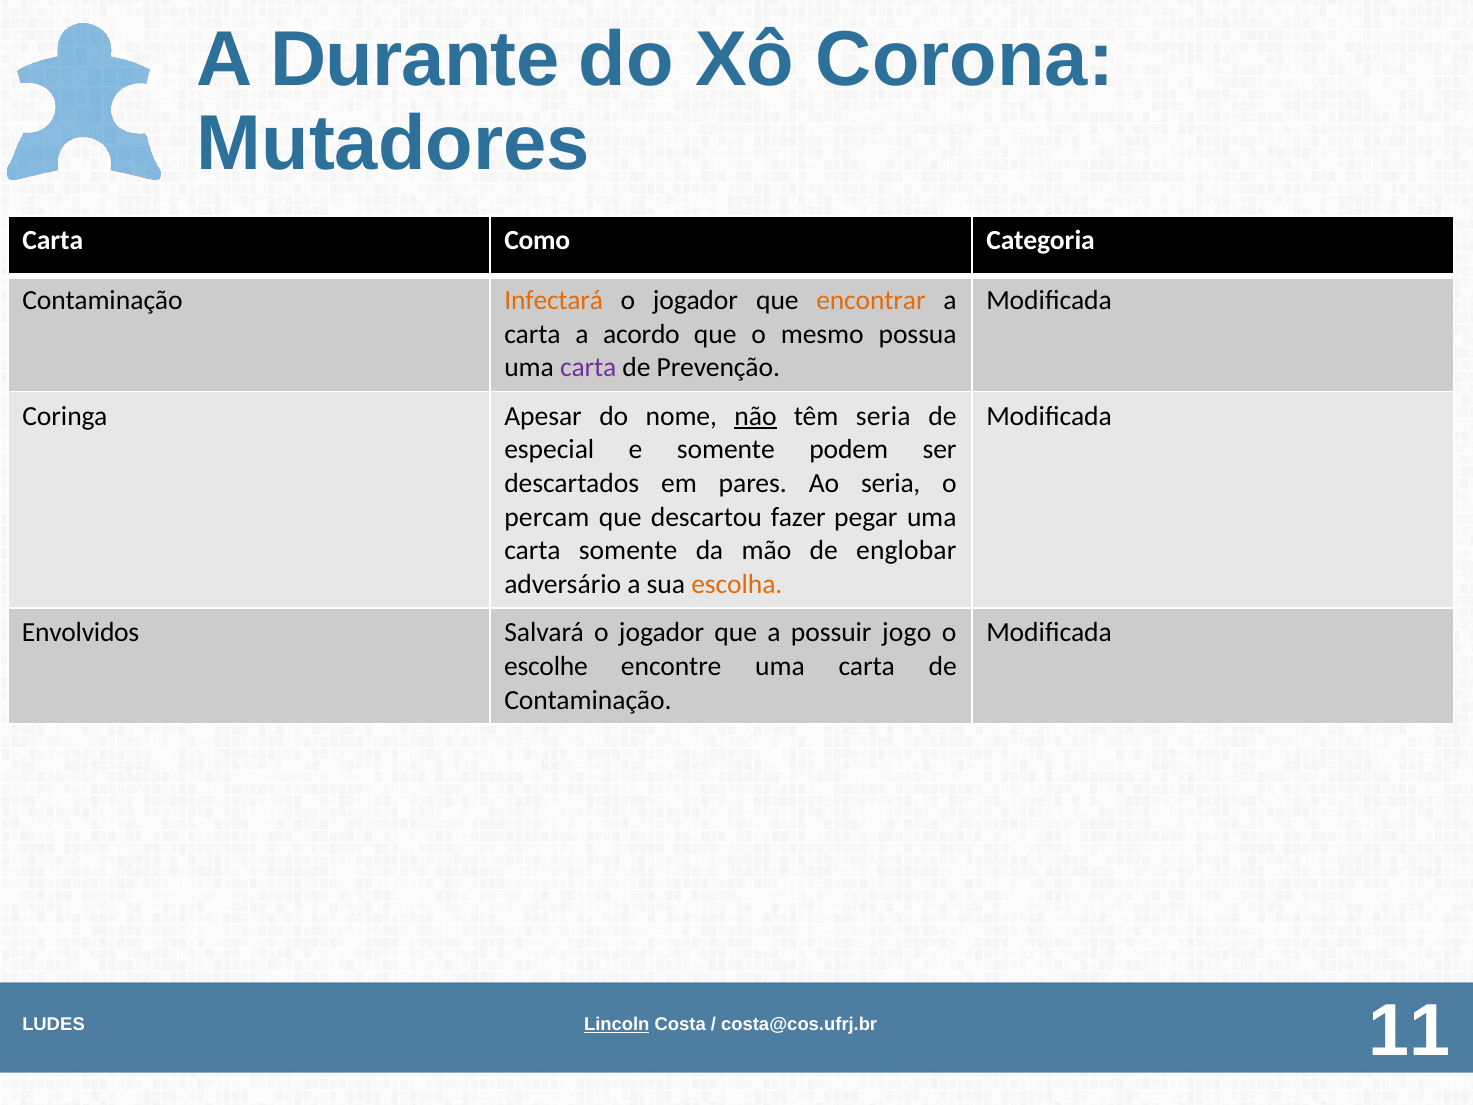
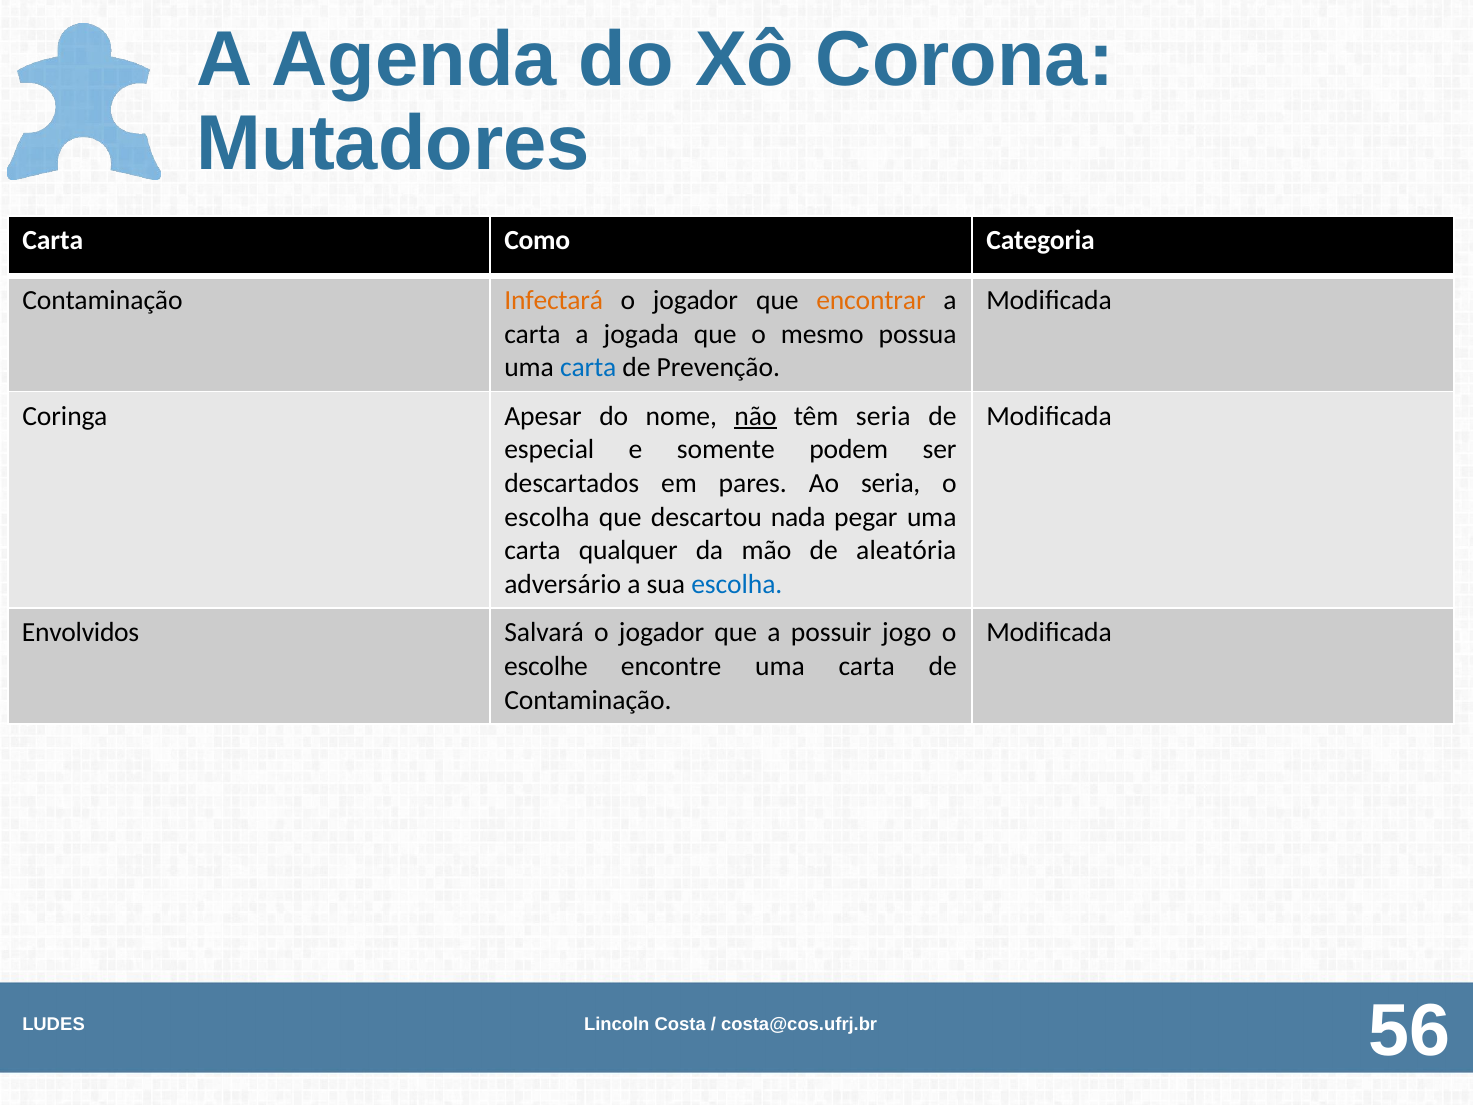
Durante: Durante -> Agenda (414, 60)
acordo: acordo -> jogada (641, 334)
carta colour: purple -> blue (588, 368)
percam: percam -> escolha (547, 517)
fazer: fazer -> nada (798, 517)
carta somente: somente -> qualquer (628, 551)
englobar: englobar -> aleatória (906, 551)
escolha colour: orange -> blue (737, 584)
Lincoln underline: present -> none (617, 1024)
11: 11 -> 56 (1409, 1031)
